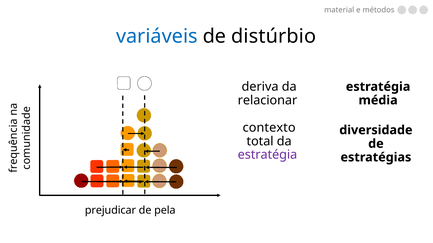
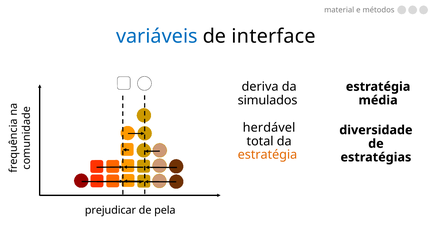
distúrbio: distúrbio -> interface (274, 36)
relacionar: relacionar -> simulados (268, 100)
contexto: contexto -> herdável (269, 128)
estratégia colour: purple -> orange (267, 155)
